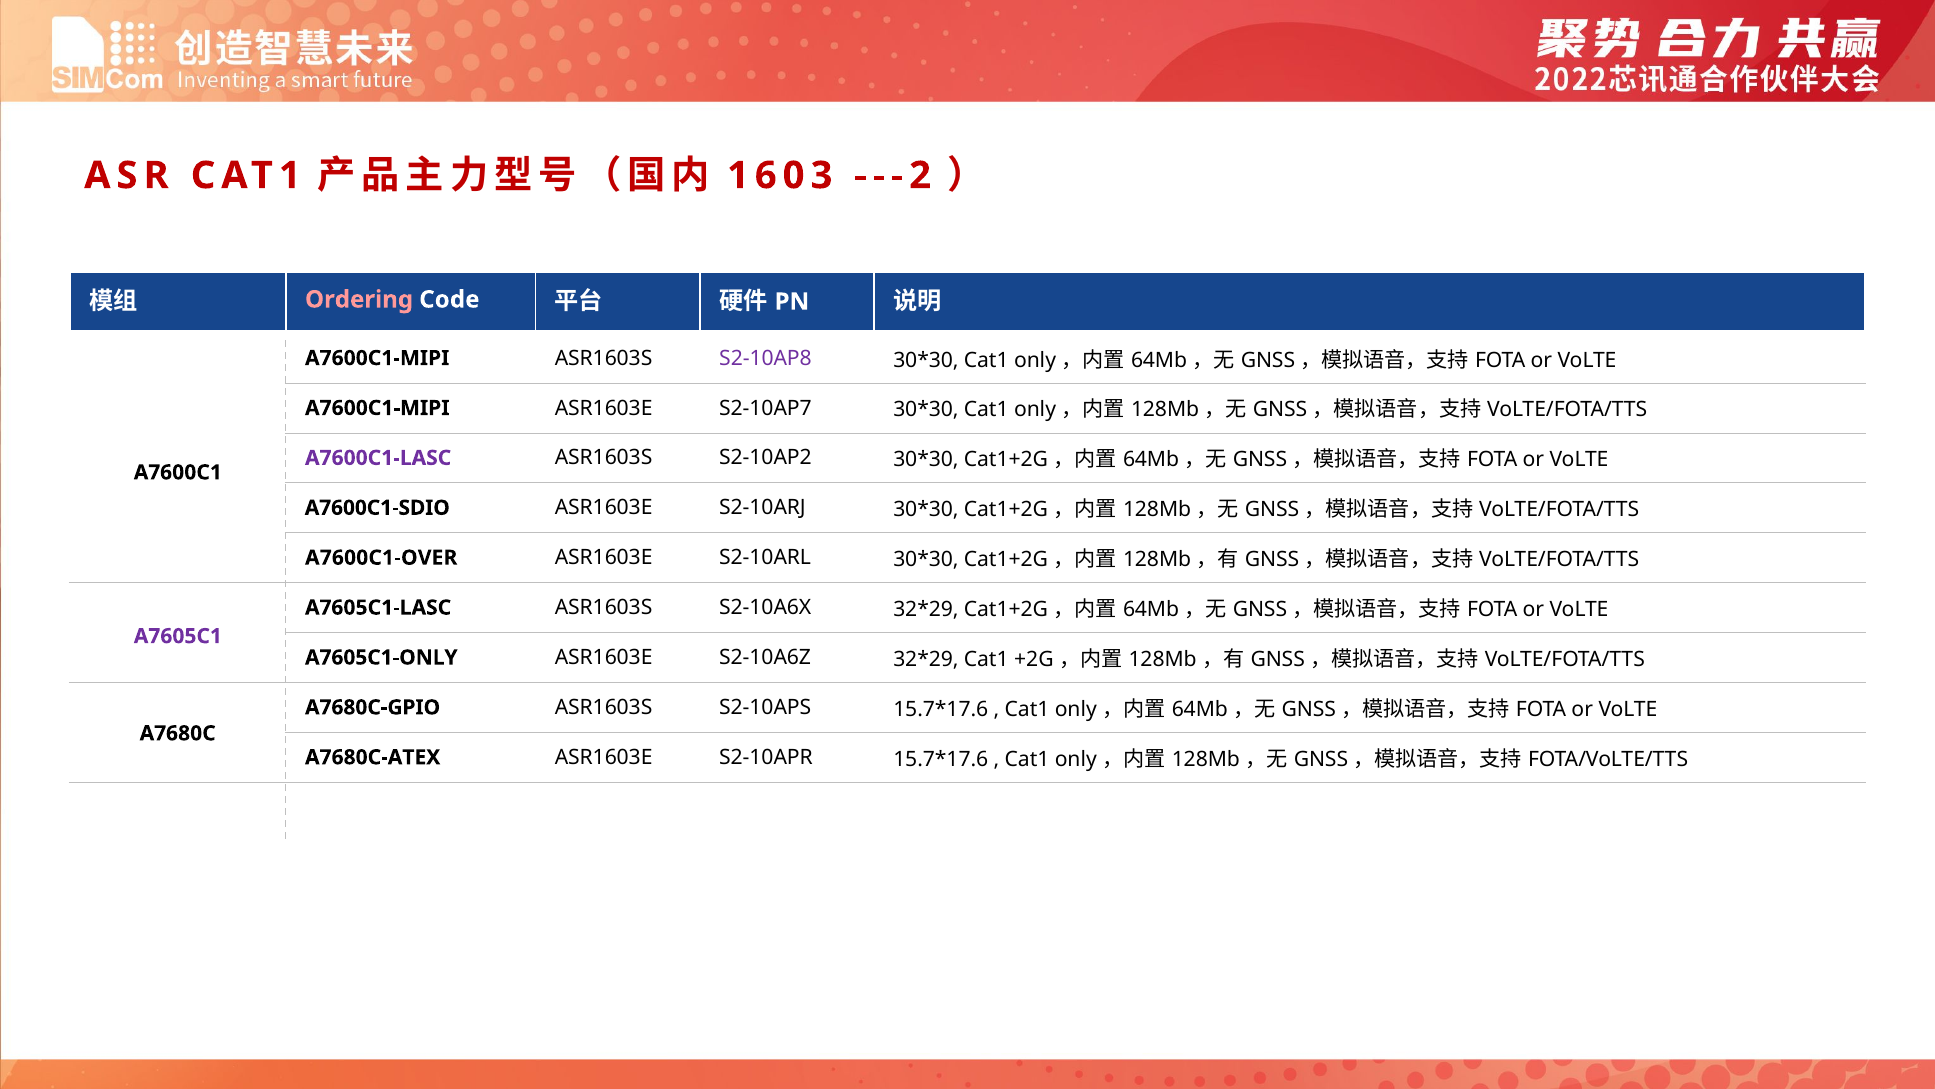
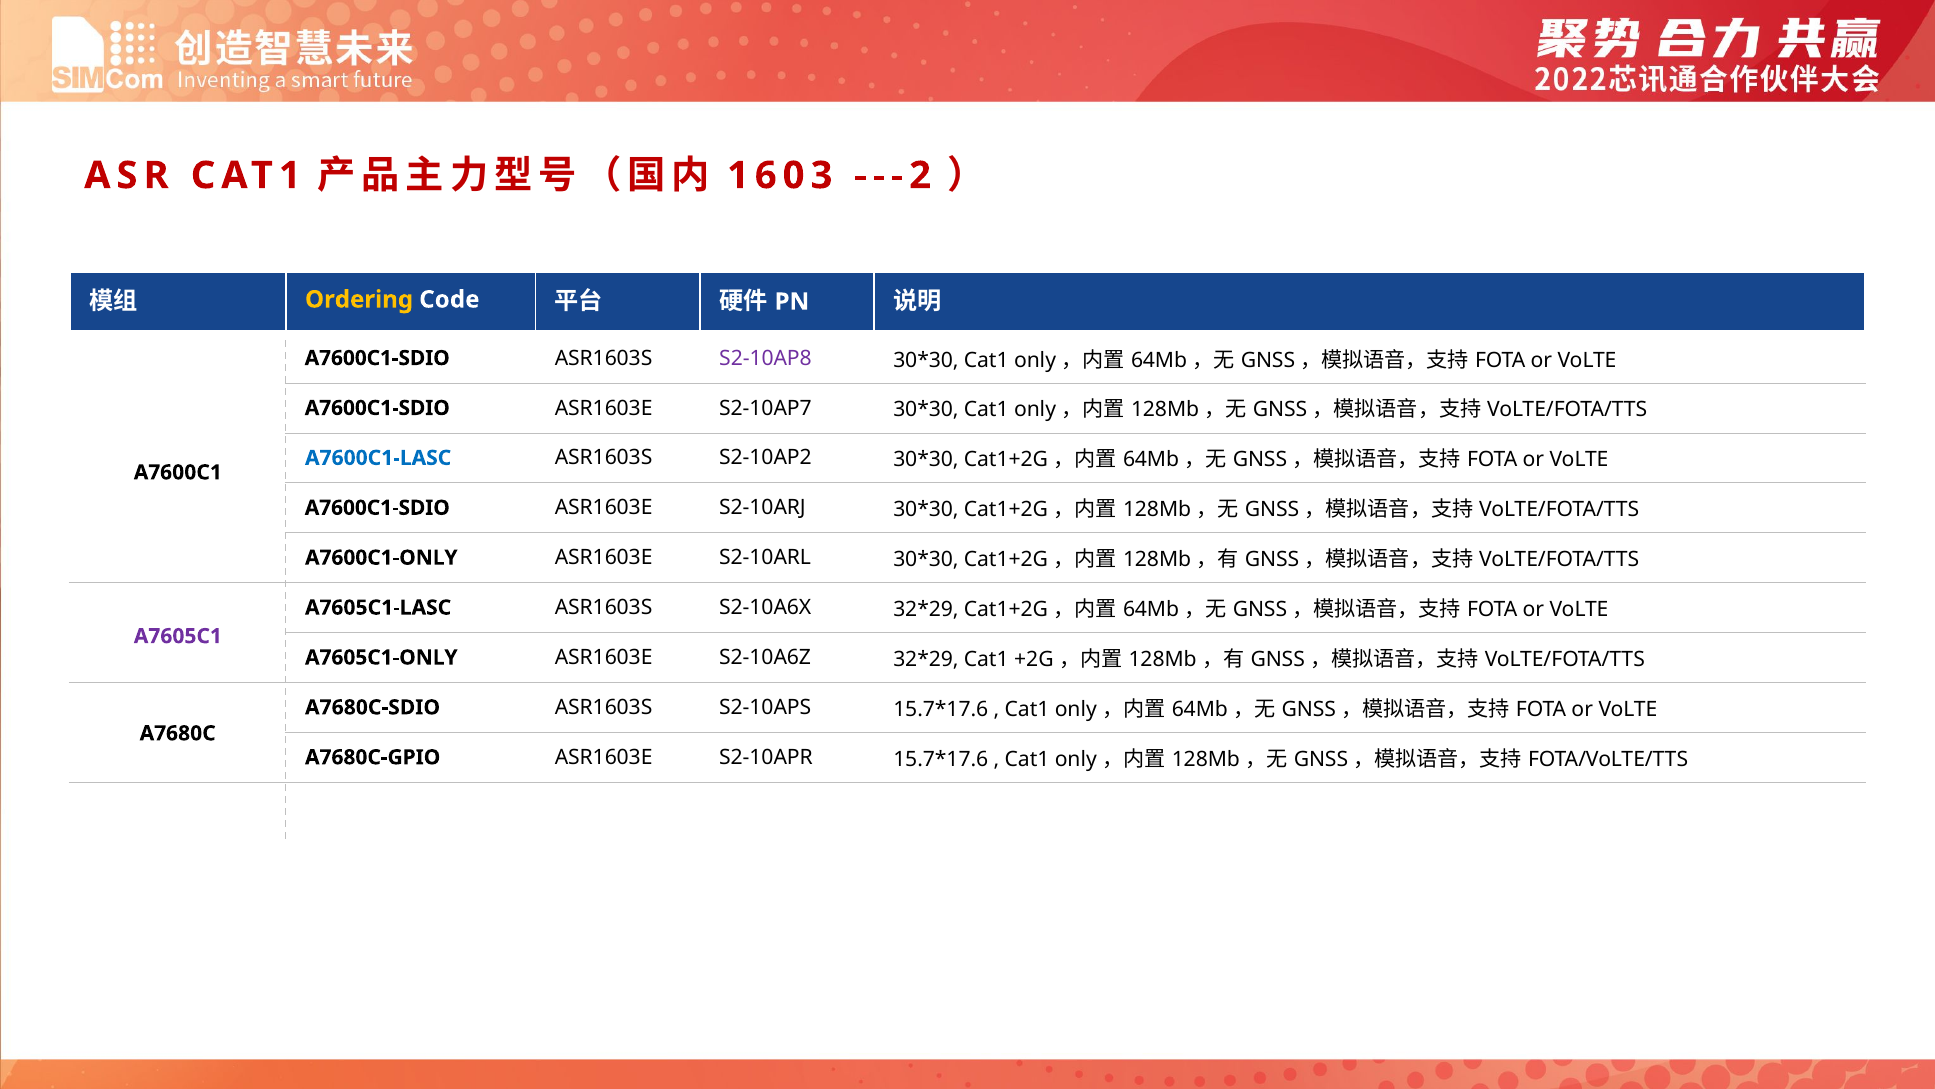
Ordering colour: pink -> yellow (359, 299)
A7600C1-MIPI: A7600C1-MIPI -> A7600C1-SDIO (377, 358)
A7600C1-MIPI: A7600C1-MIPI -> A7600C1-SDIO (377, 408)
A7600C1-LASC colour: purple -> blue (378, 458)
A7600C1-OVER: A7600C1-OVER -> A7600C1-ONLY (381, 557)
A7680C-GPIO: A7680C-GPIO -> A7680C-SDIO (373, 707)
A7680C-ATEX: A7680C-ATEX -> A7680C-GPIO (373, 757)
